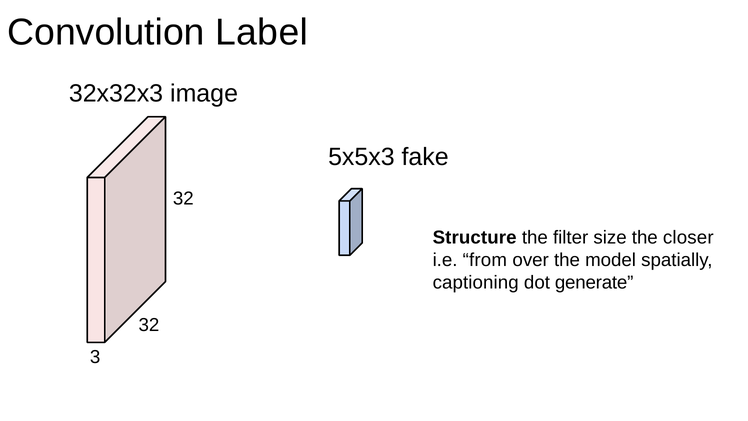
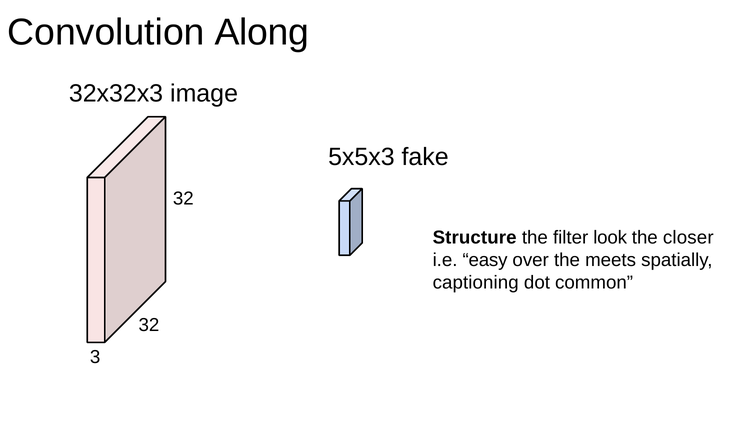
Label: Label -> Along (262, 33)
size: size -> look (610, 238)
from: from -> easy (485, 260)
model: model -> meets (611, 260)
generate: generate -> common (594, 282)
